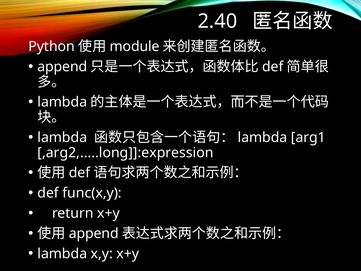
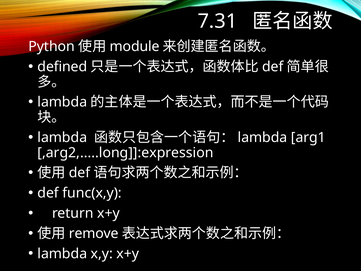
2.40: 2.40 -> 7.31 (217, 21)
append: append -> defined (62, 67)
append: append -> remove (94, 233)
